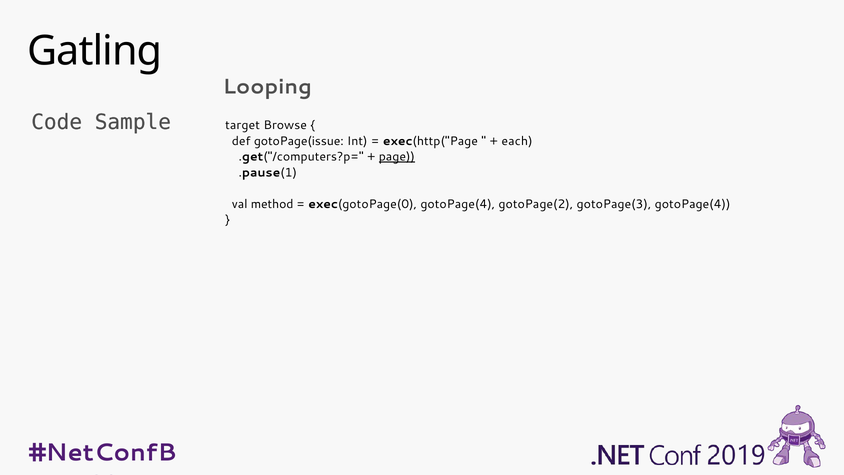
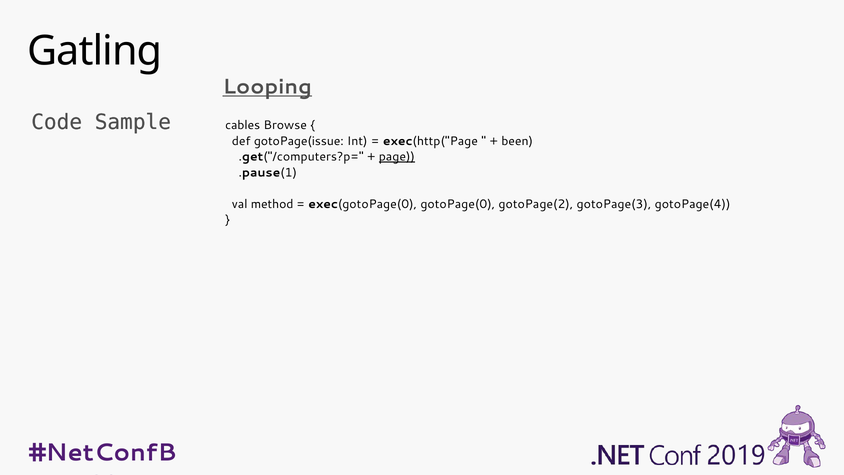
Looping underline: none -> present (267, 87)
target: target -> cables (243, 125)
each: each -> been (517, 141)
exec(gotoPage(0 gotoPage(4: gotoPage(4 -> gotoPage(0 (458, 204)
